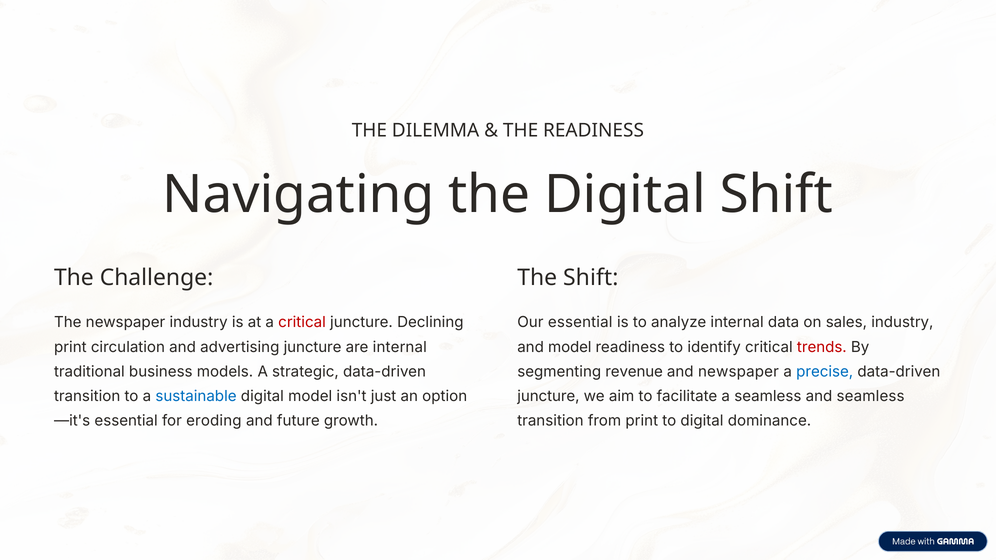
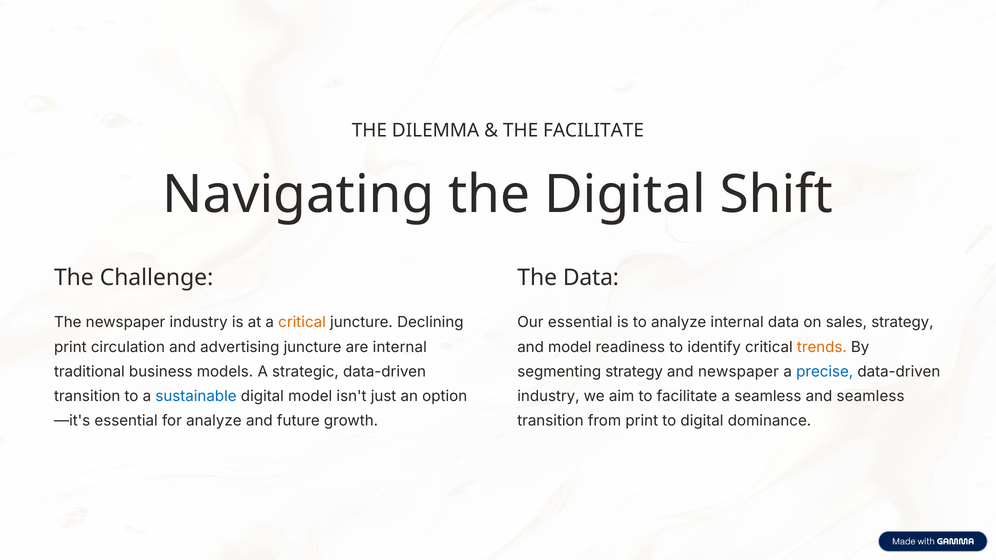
THE READINESS: READINESS -> FACILITATE (594, 131)
The Shift: Shift -> Data (591, 278)
critical colour: red -> orange (302, 323)
sales industry: industry -> strategy (902, 323)
trends colour: red -> orange (822, 347)
segmenting revenue: revenue -> strategy (634, 372)
juncture: juncture -> industry (548, 396)
for eroding: eroding -> analyze (214, 421)
